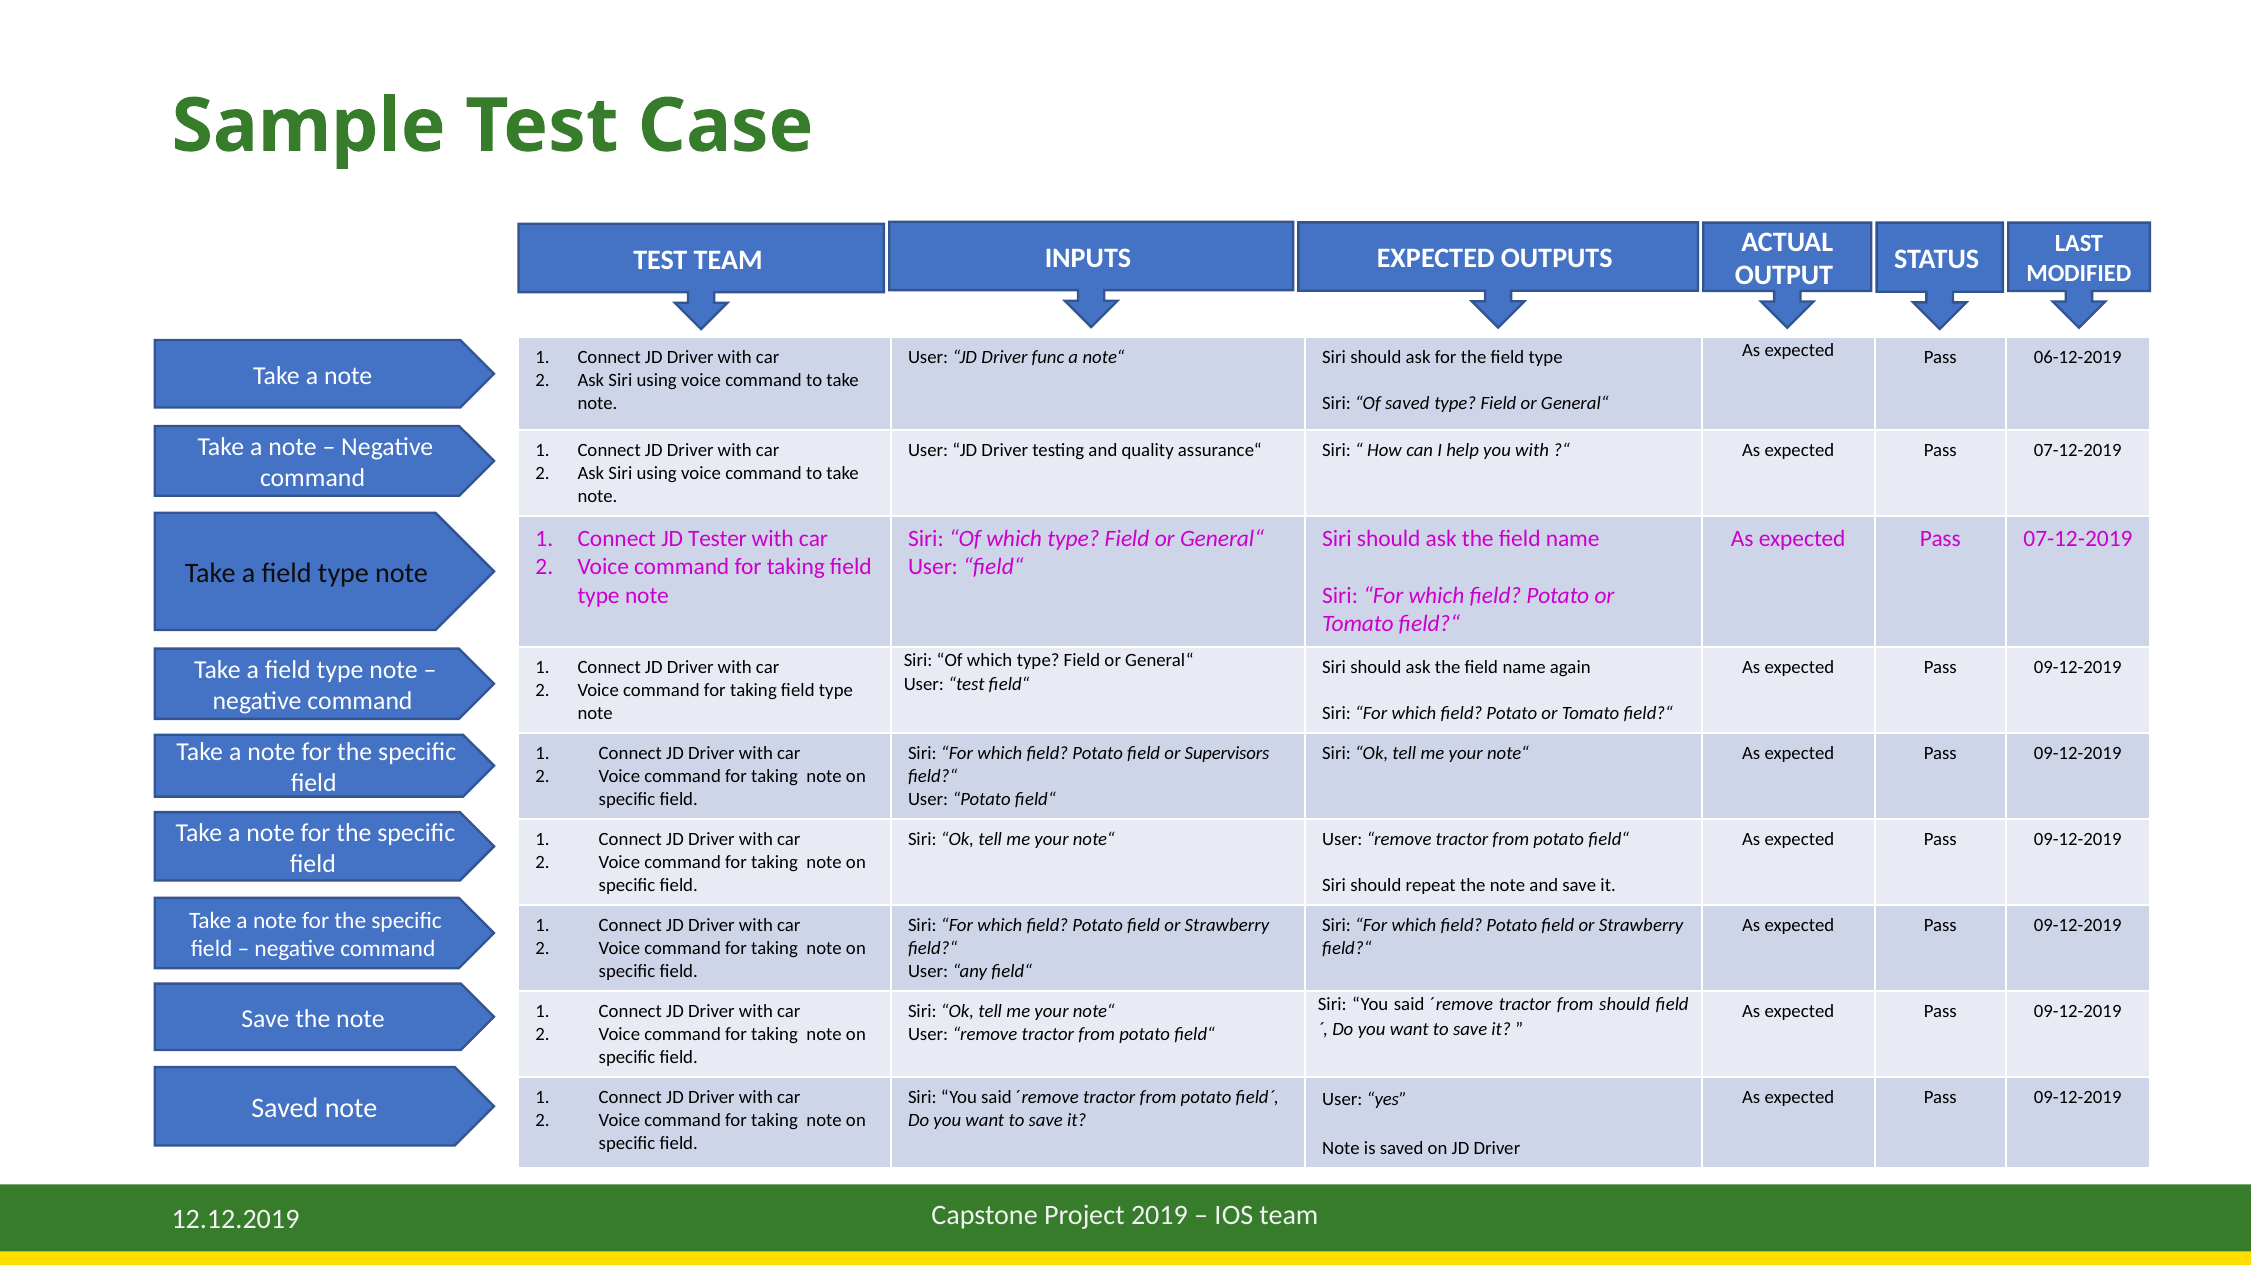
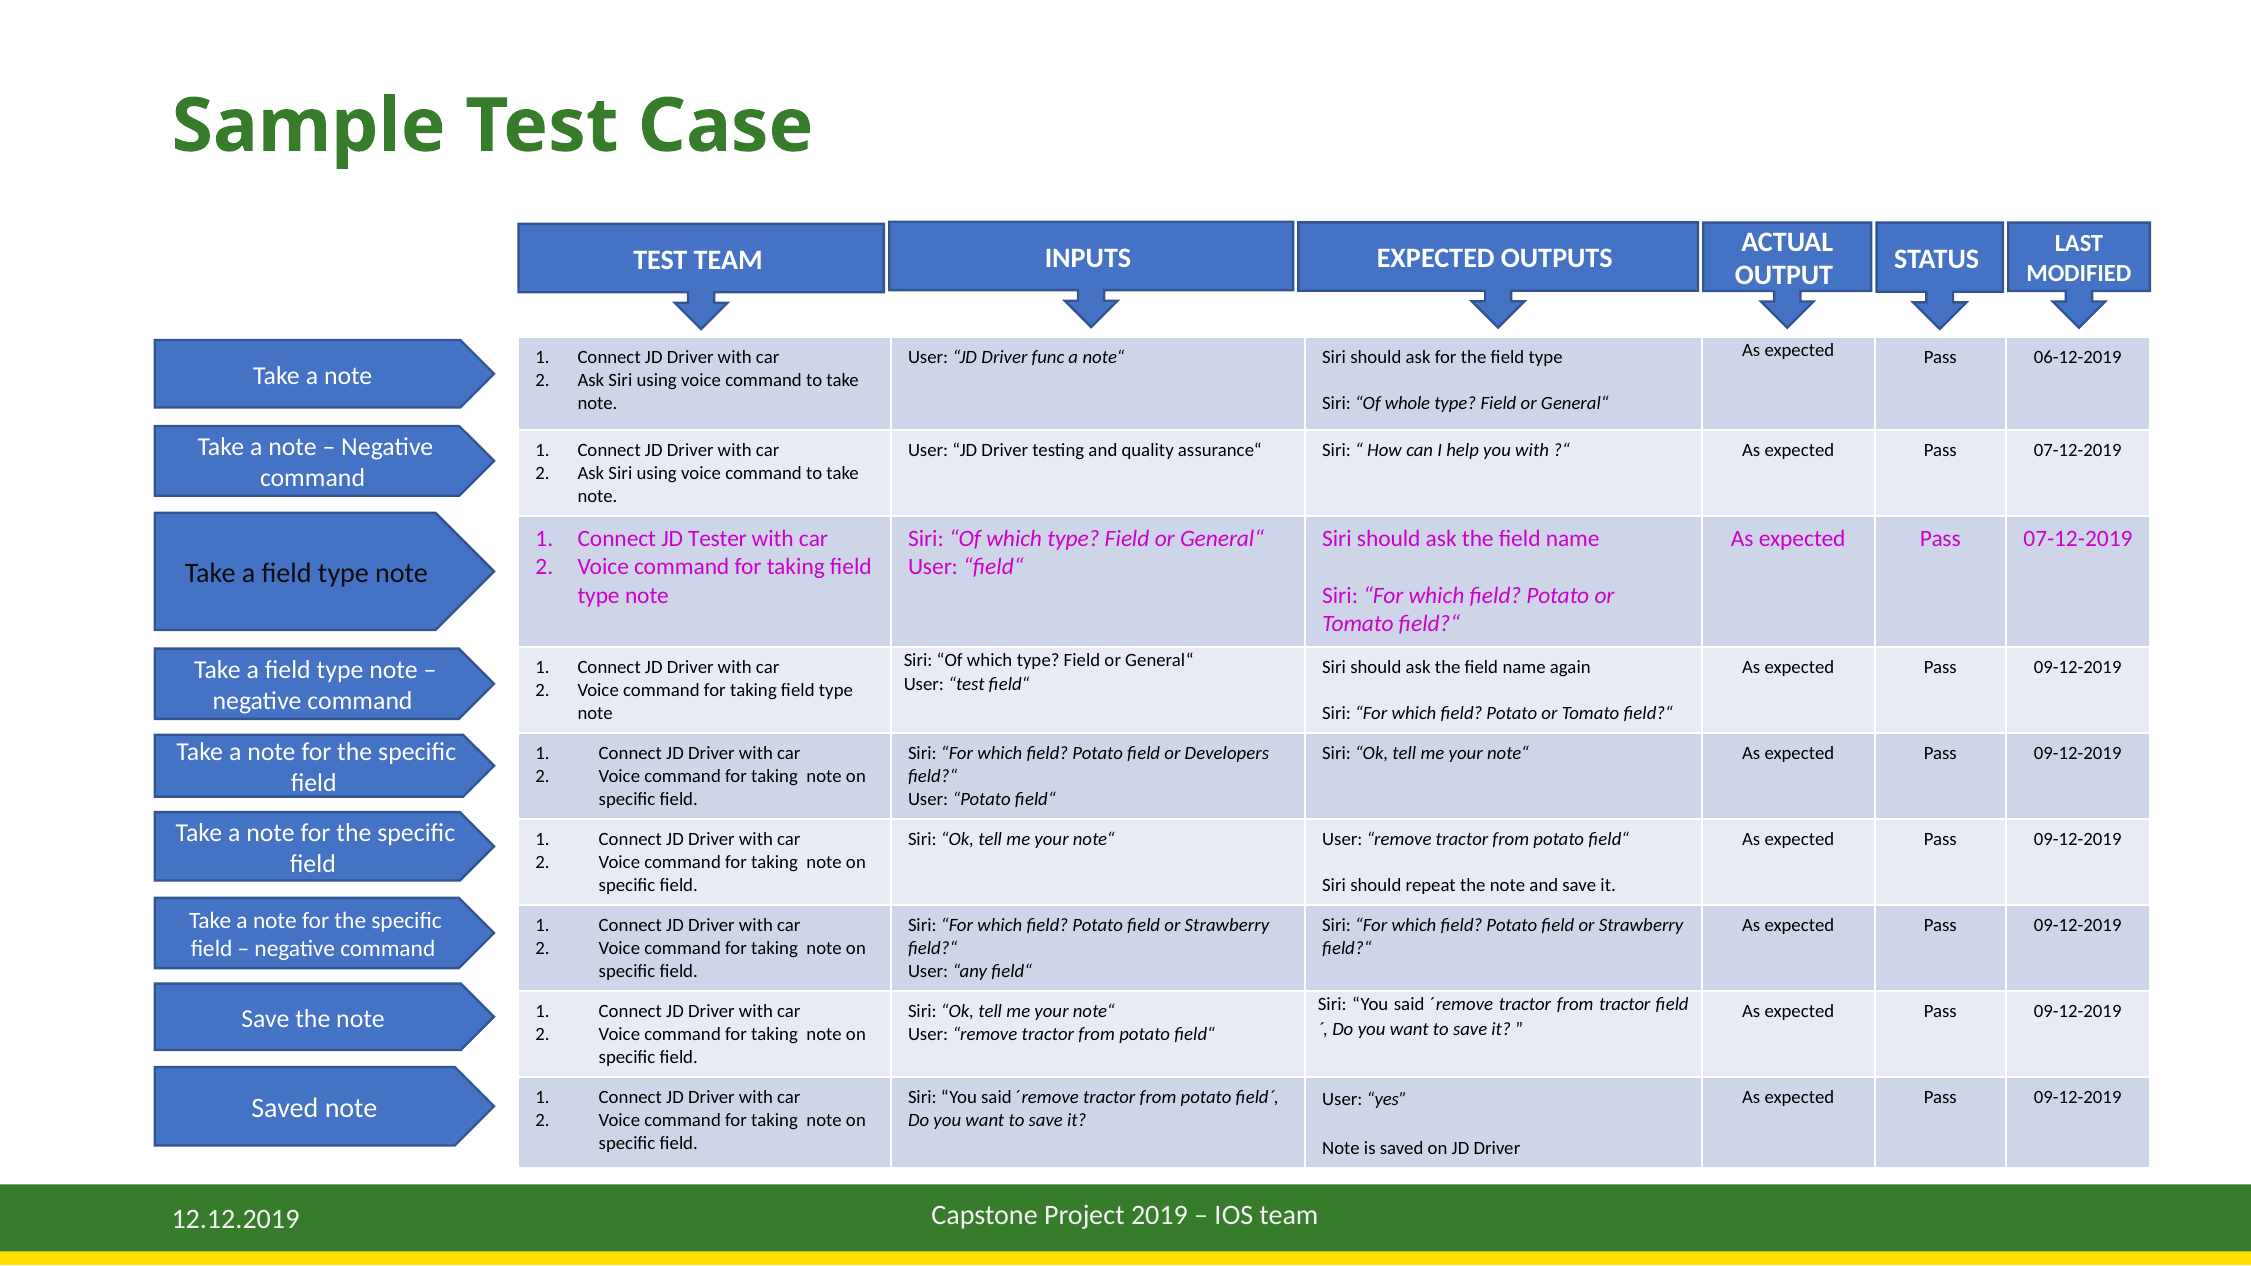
Of saved: saved -> whole (1407, 403)
Supervisors: Supervisors -> Developers (1227, 753)
from should: should -> tractor (1625, 1005)
